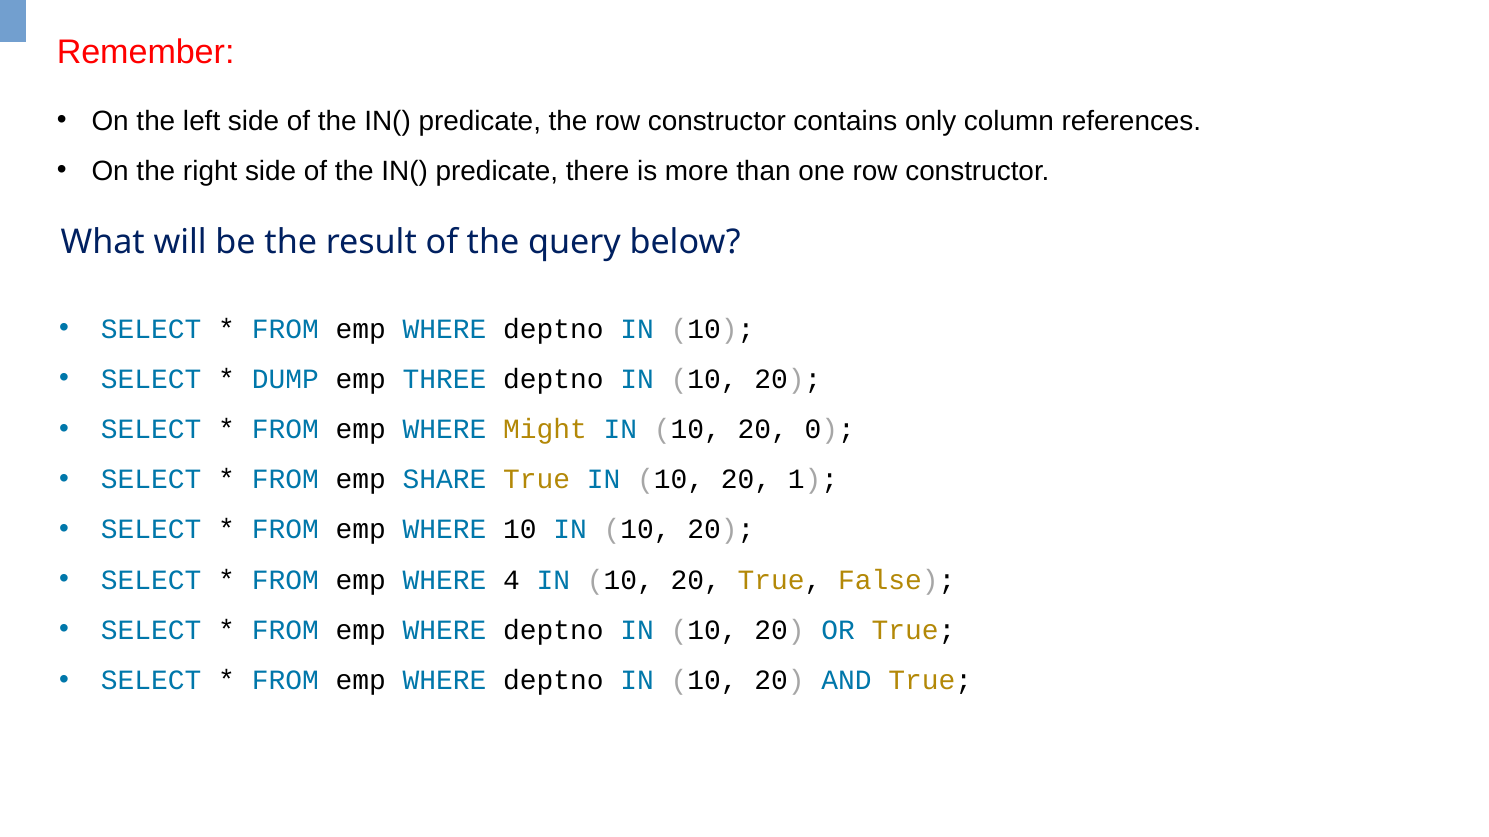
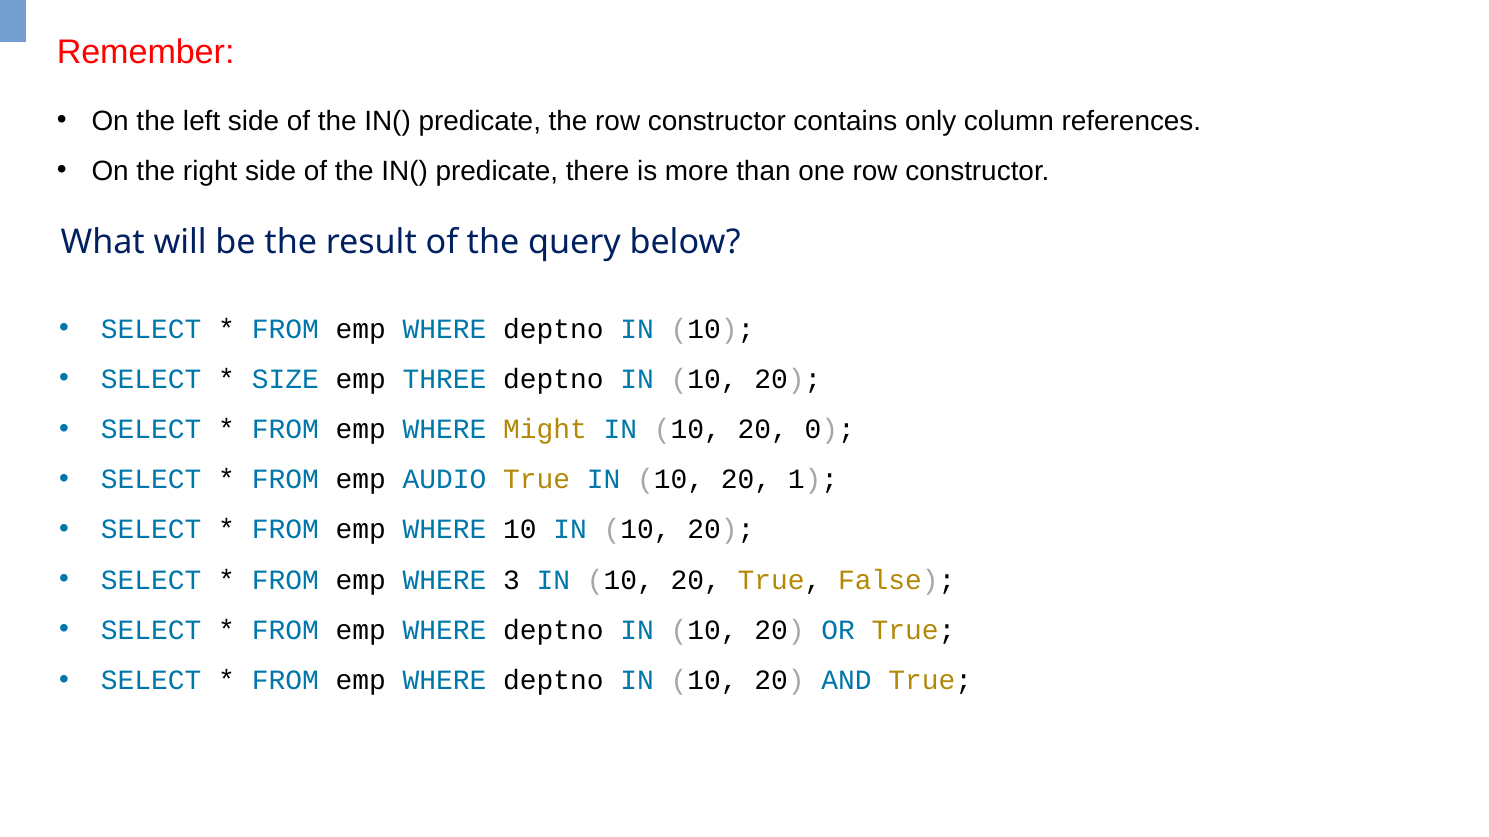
DUMP: DUMP -> SIZE (285, 379)
SHARE: SHARE -> AUDIO (444, 480)
4: 4 -> 3 (511, 580)
